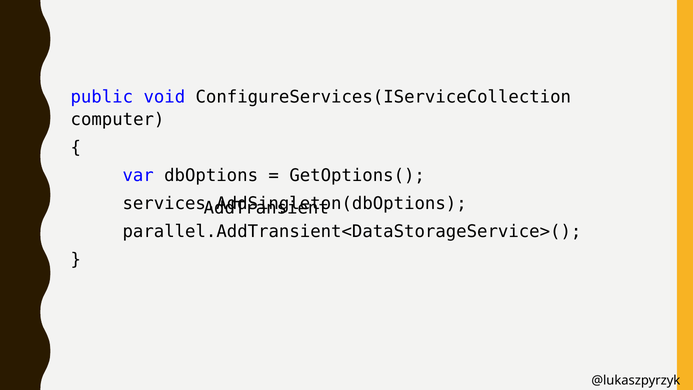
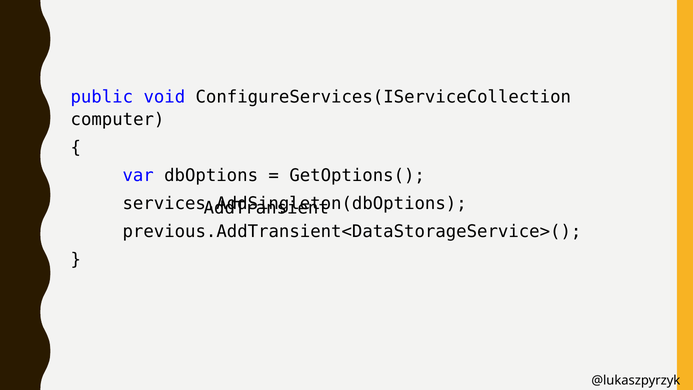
parallel.AddTransient<DataStorageService>(: parallel.AddTransient<DataStorageService>( -> previous.AddTransient<DataStorageService>( (352, 231)
